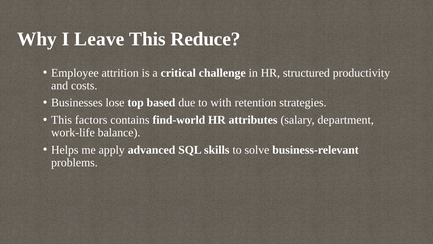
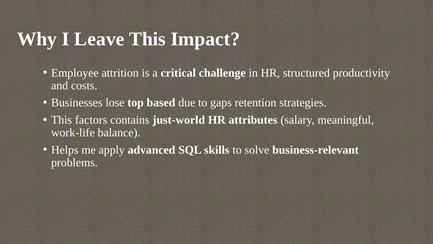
Reduce: Reduce -> Impact (205, 39)
with: with -> gaps (221, 103)
find-world: find-world -> just-world (179, 120)
department: department -> meaningful (346, 120)
